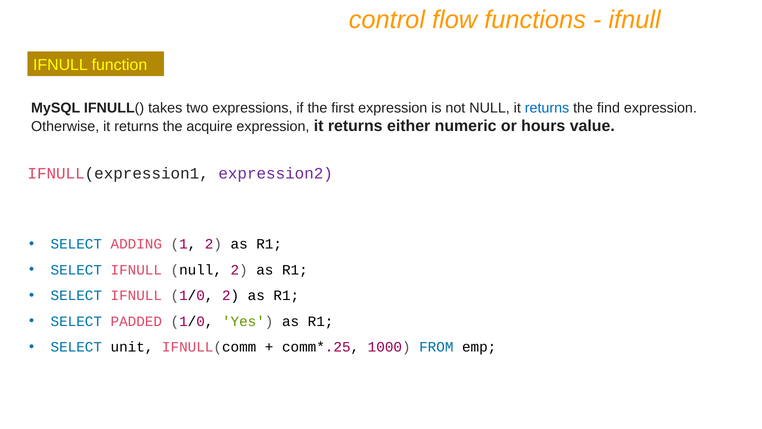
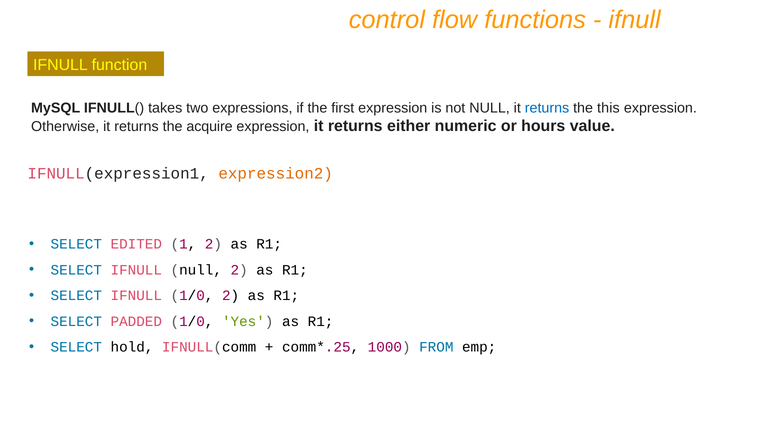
find: find -> this (608, 108)
expression2 colour: purple -> orange (276, 173)
ADDING: ADDING -> EDITED (136, 244)
unit: unit -> hold (132, 347)
